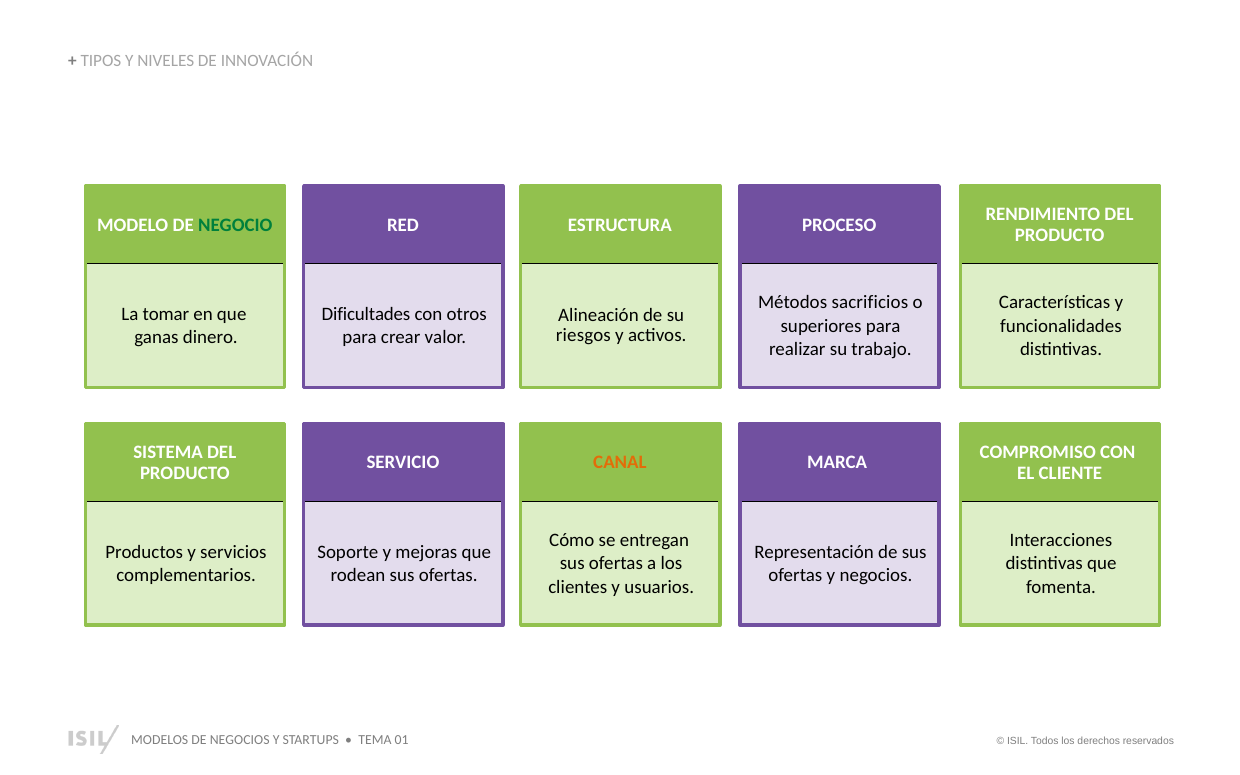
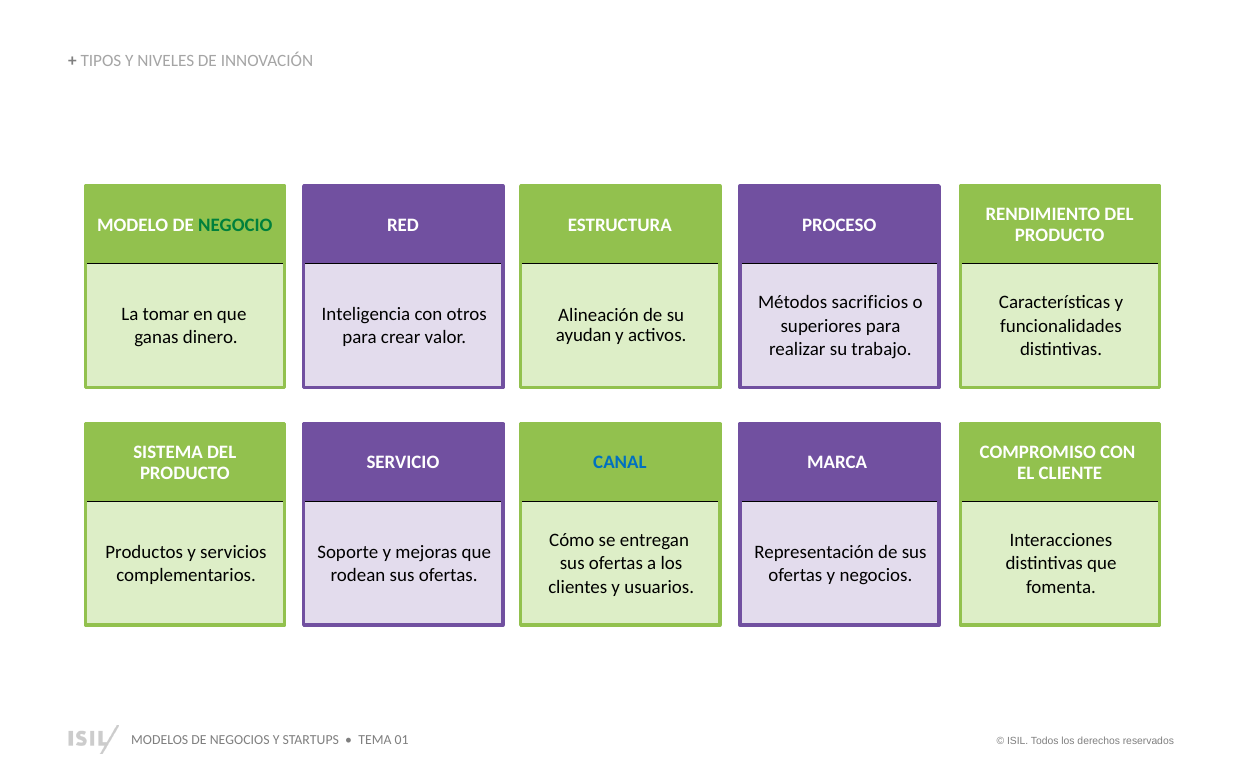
Dificultades: Dificultades -> Inteligencia (366, 314)
riesgos: riesgos -> ayudan (584, 335)
CANAL colour: orange -> blue (620, 463)
